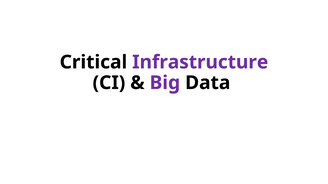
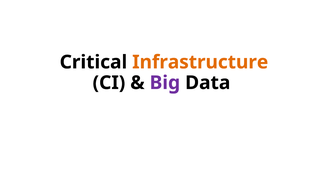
Infrastructure colour: purple -> orange (200, 62)
